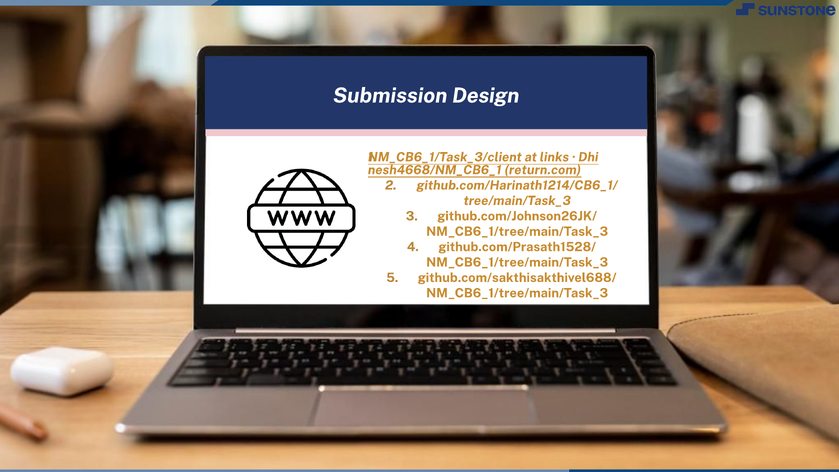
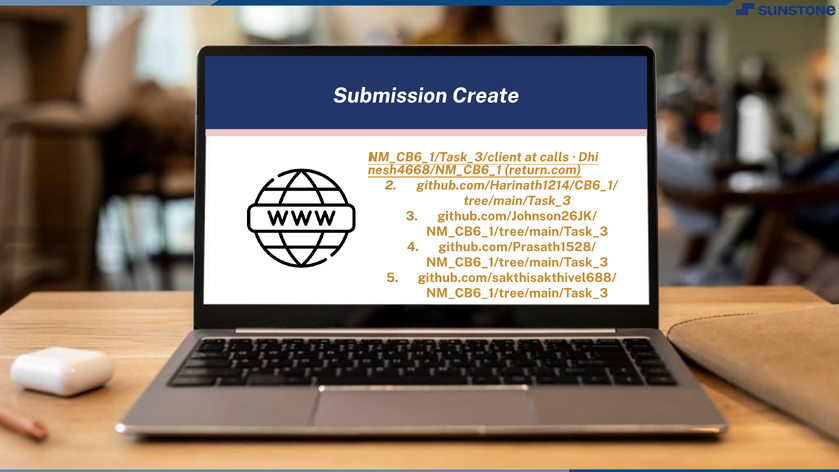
Design: Design -> Create (486, 96)
links: links -> calls (554, 157)
